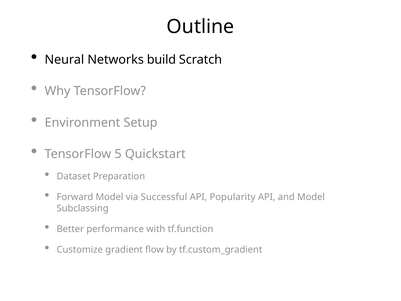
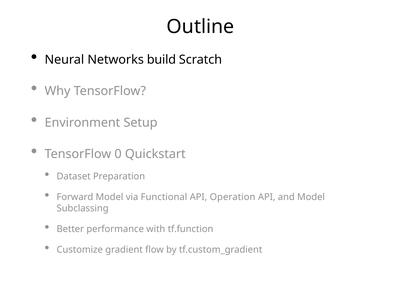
5: 5 -> 0 (118, 154)
Successful: Successful -> Functional (164, 197)
Popularity: Popularity -> Operation (233, 197)
